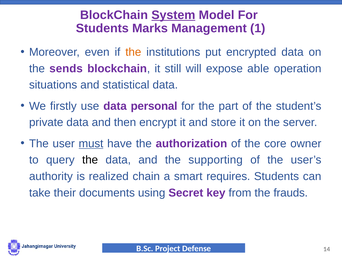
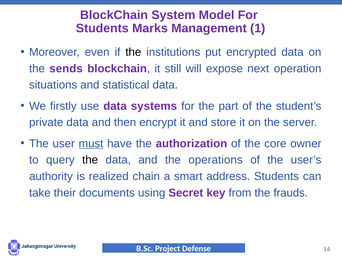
System underline: present -> none (173, 15)
the colour: orange -> black (133, 52)
able: able -> next (258, 69)
personal: personal -> systems (154, 106)
supporting: supporting -> operations (216, 160)
requires: requires -> address (228, 177)
